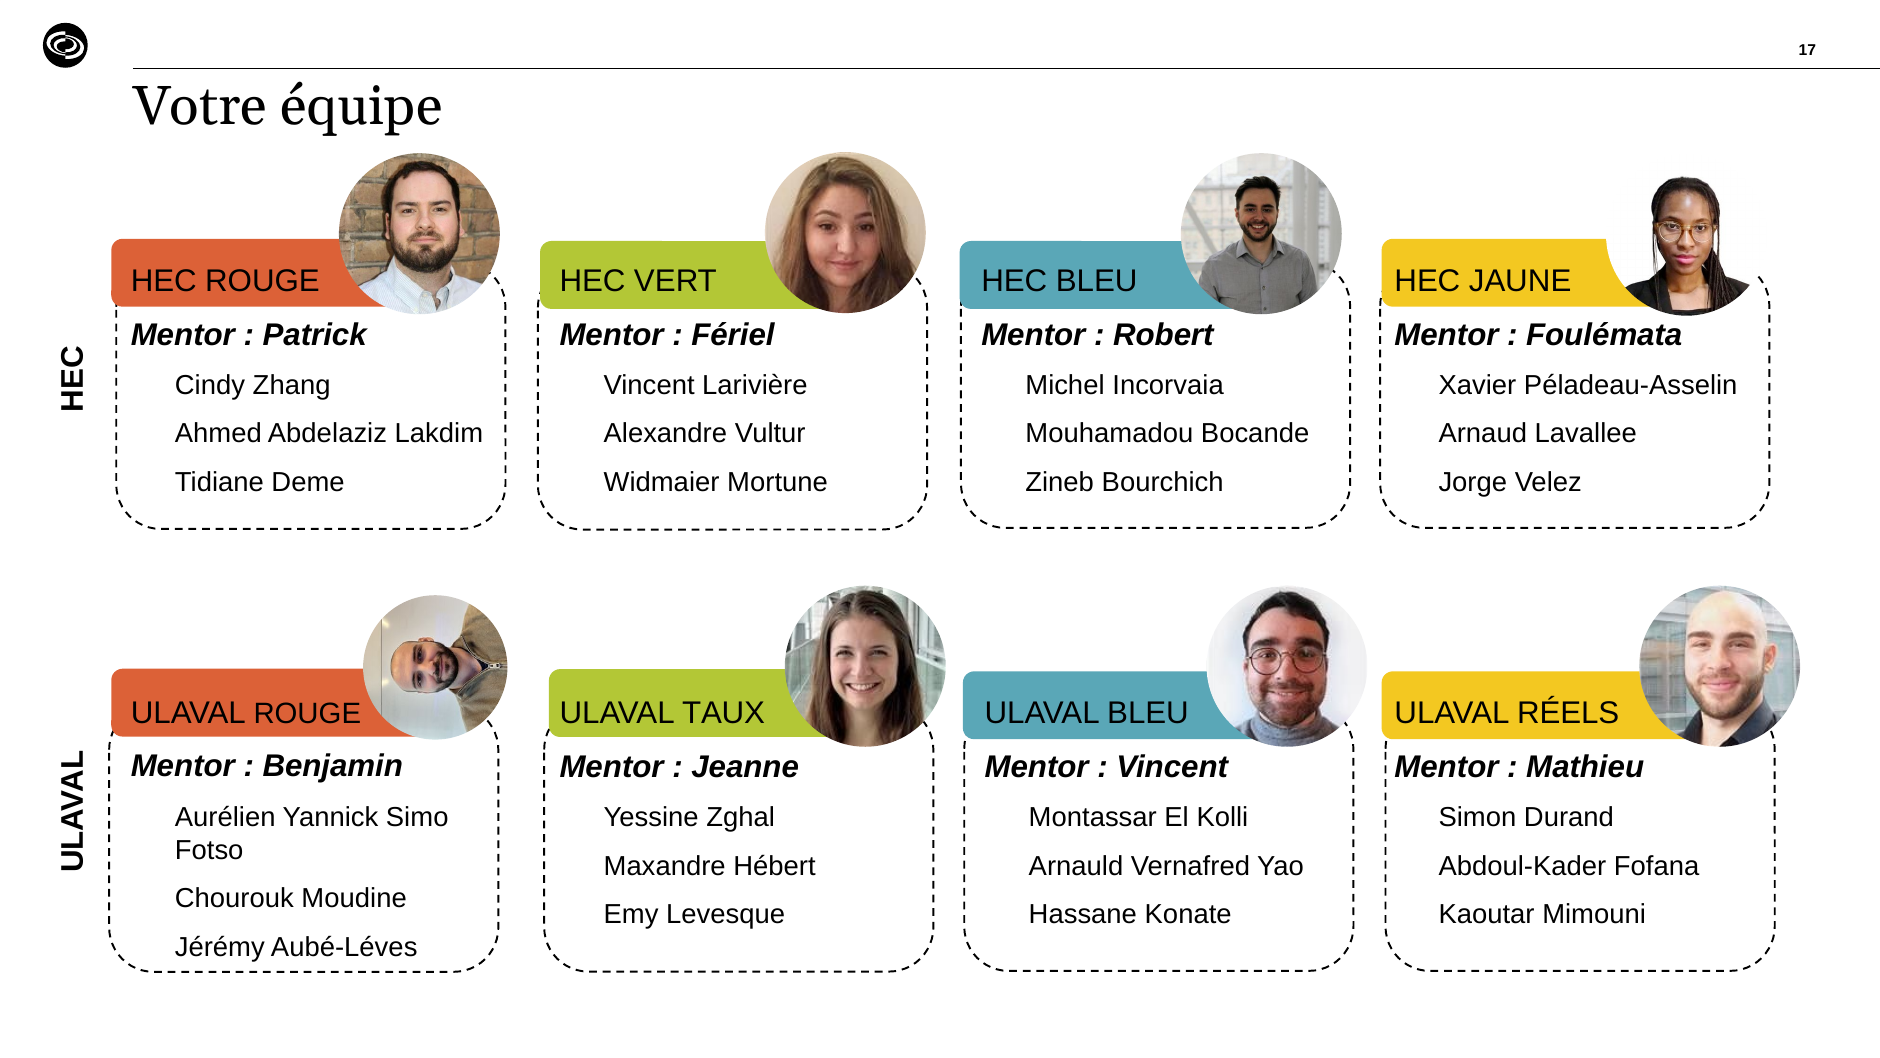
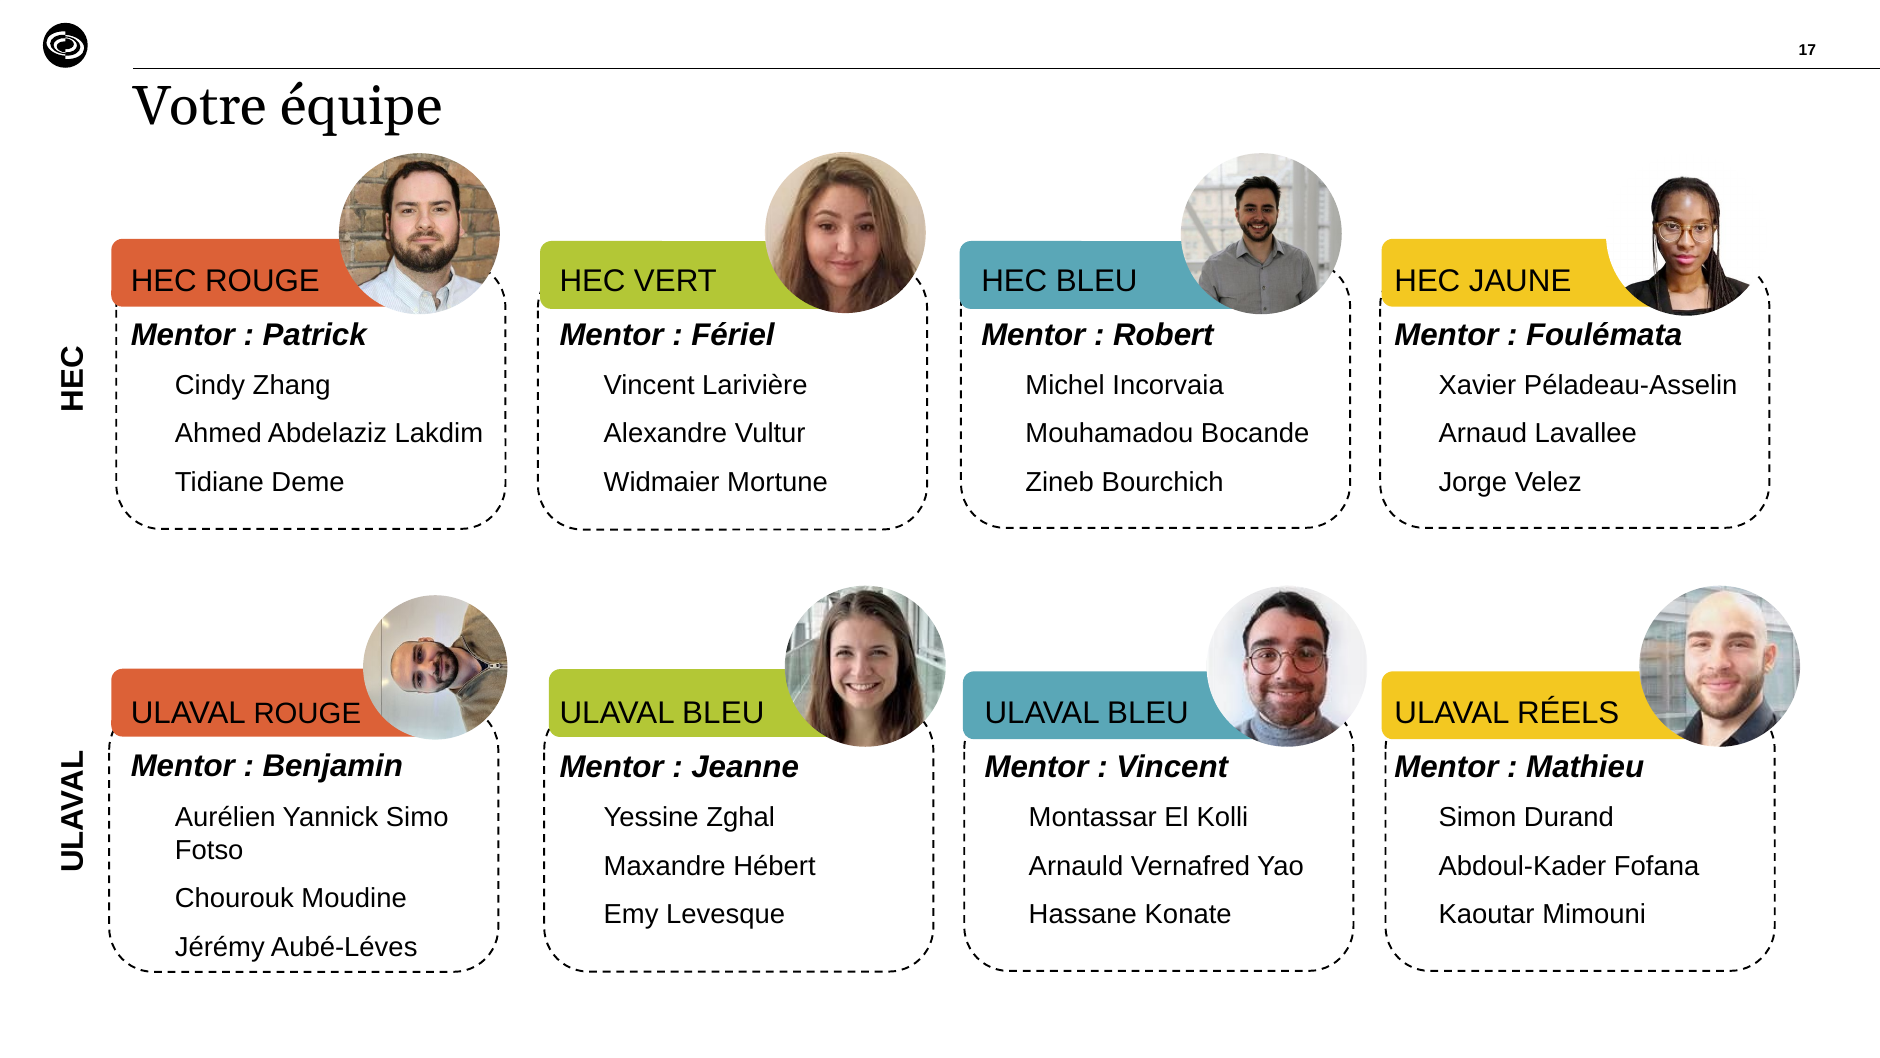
TAUX: TAUX -> BLEU (723, 713)
